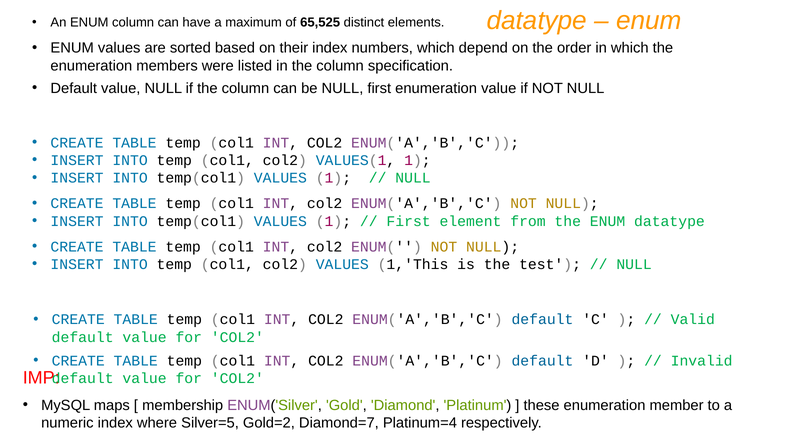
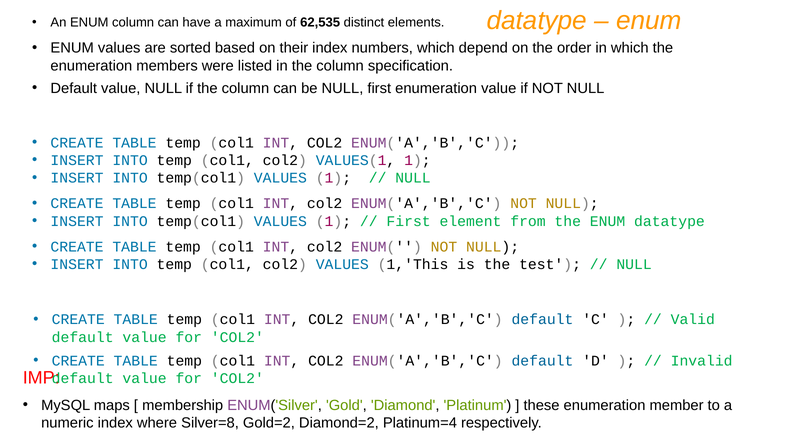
65,525: 65,525 -> 62,535 (320, 22)
Silver=5: Silver=5 -> Silver=8 (210, 423)
Diamond=7: Diamond=7 -> Diamond=2 (339, 423)
